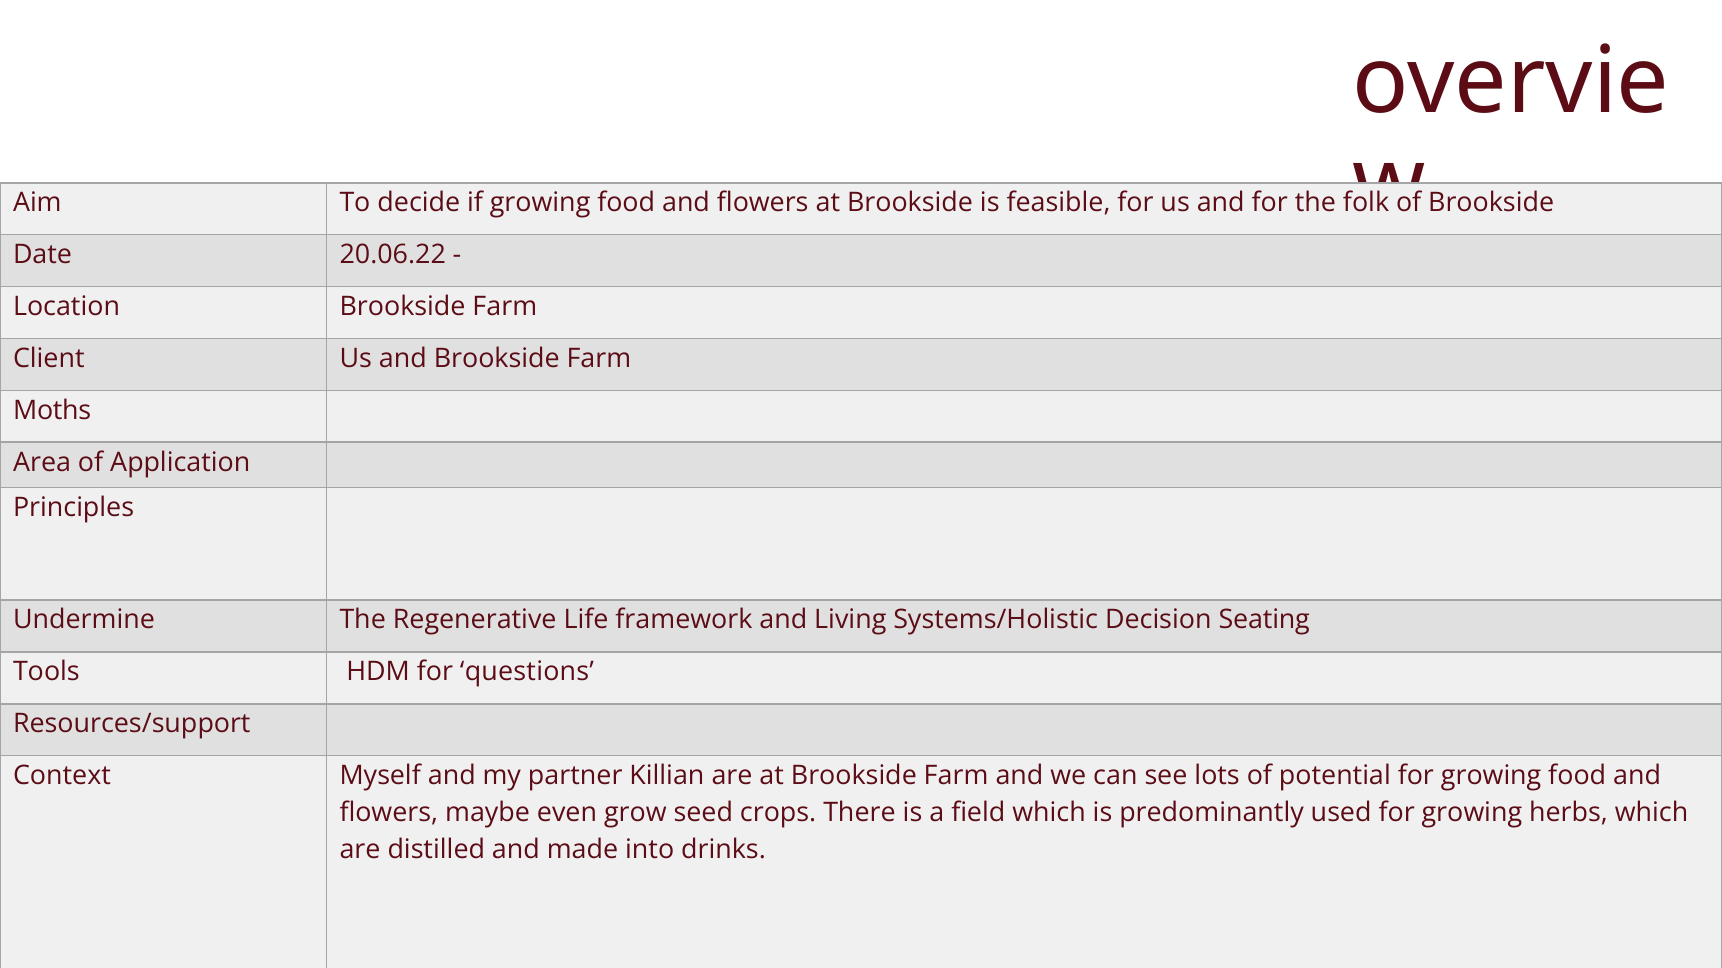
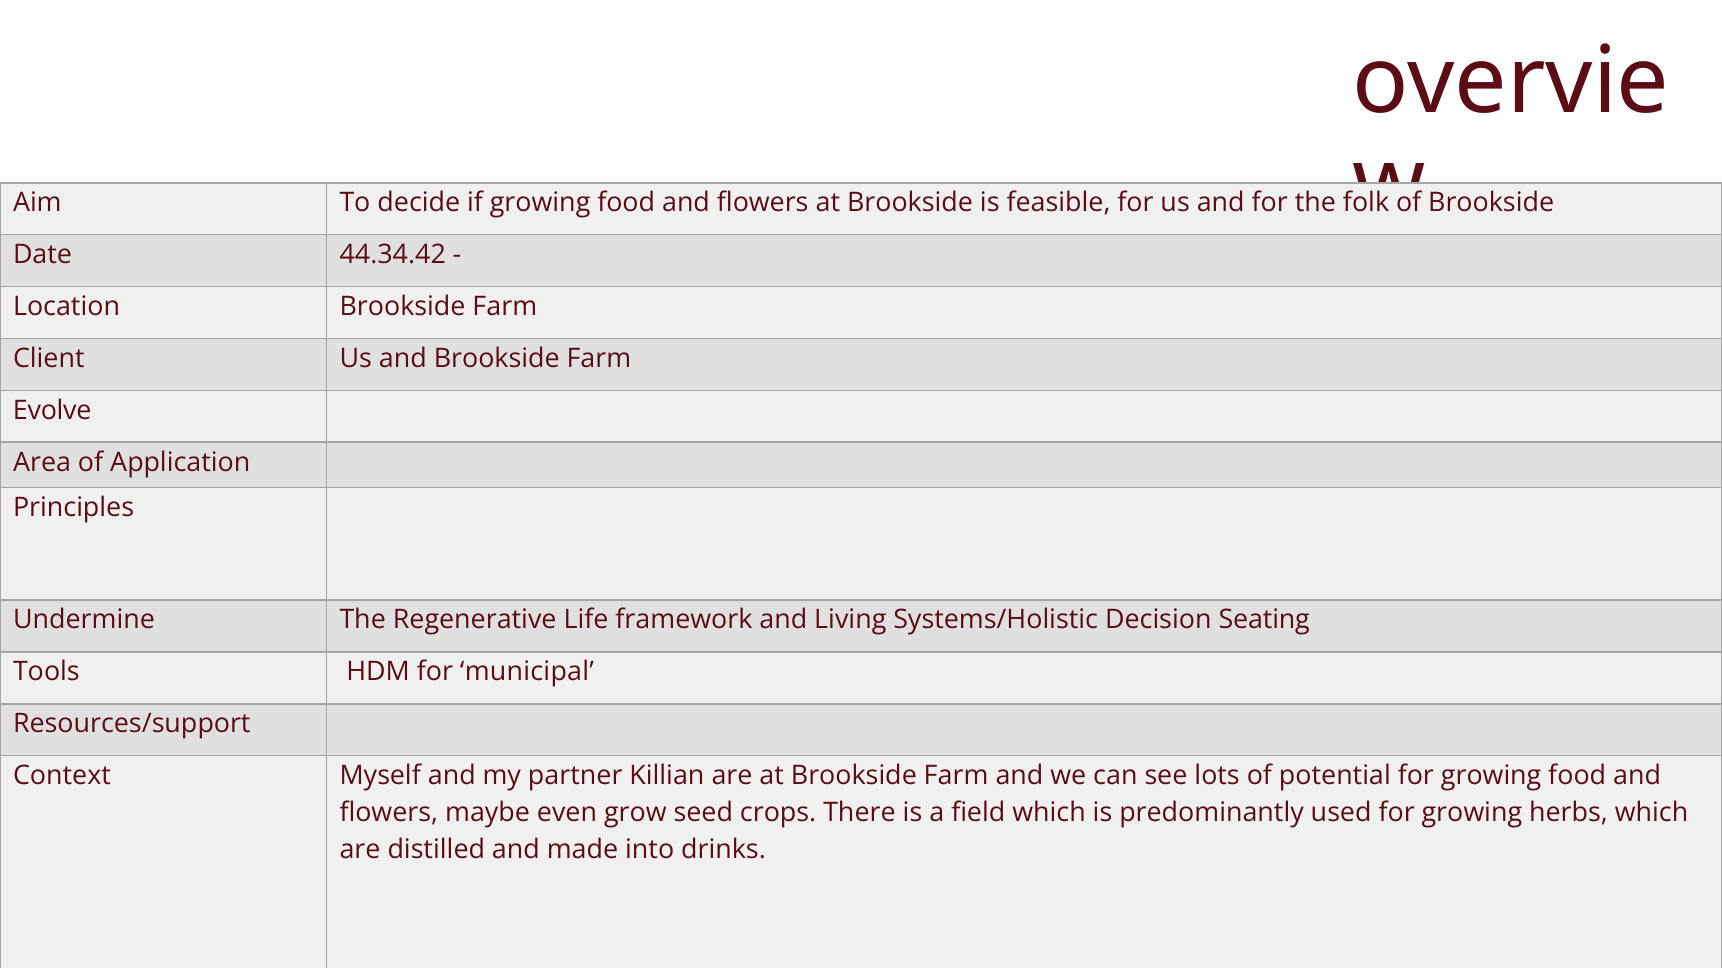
20.06.22: 20.06.22 -> 44.34.42 (393, 255)
Moths: Moths -> Evolve (52, 411)
questions: questions -> municipal (527, 672)
